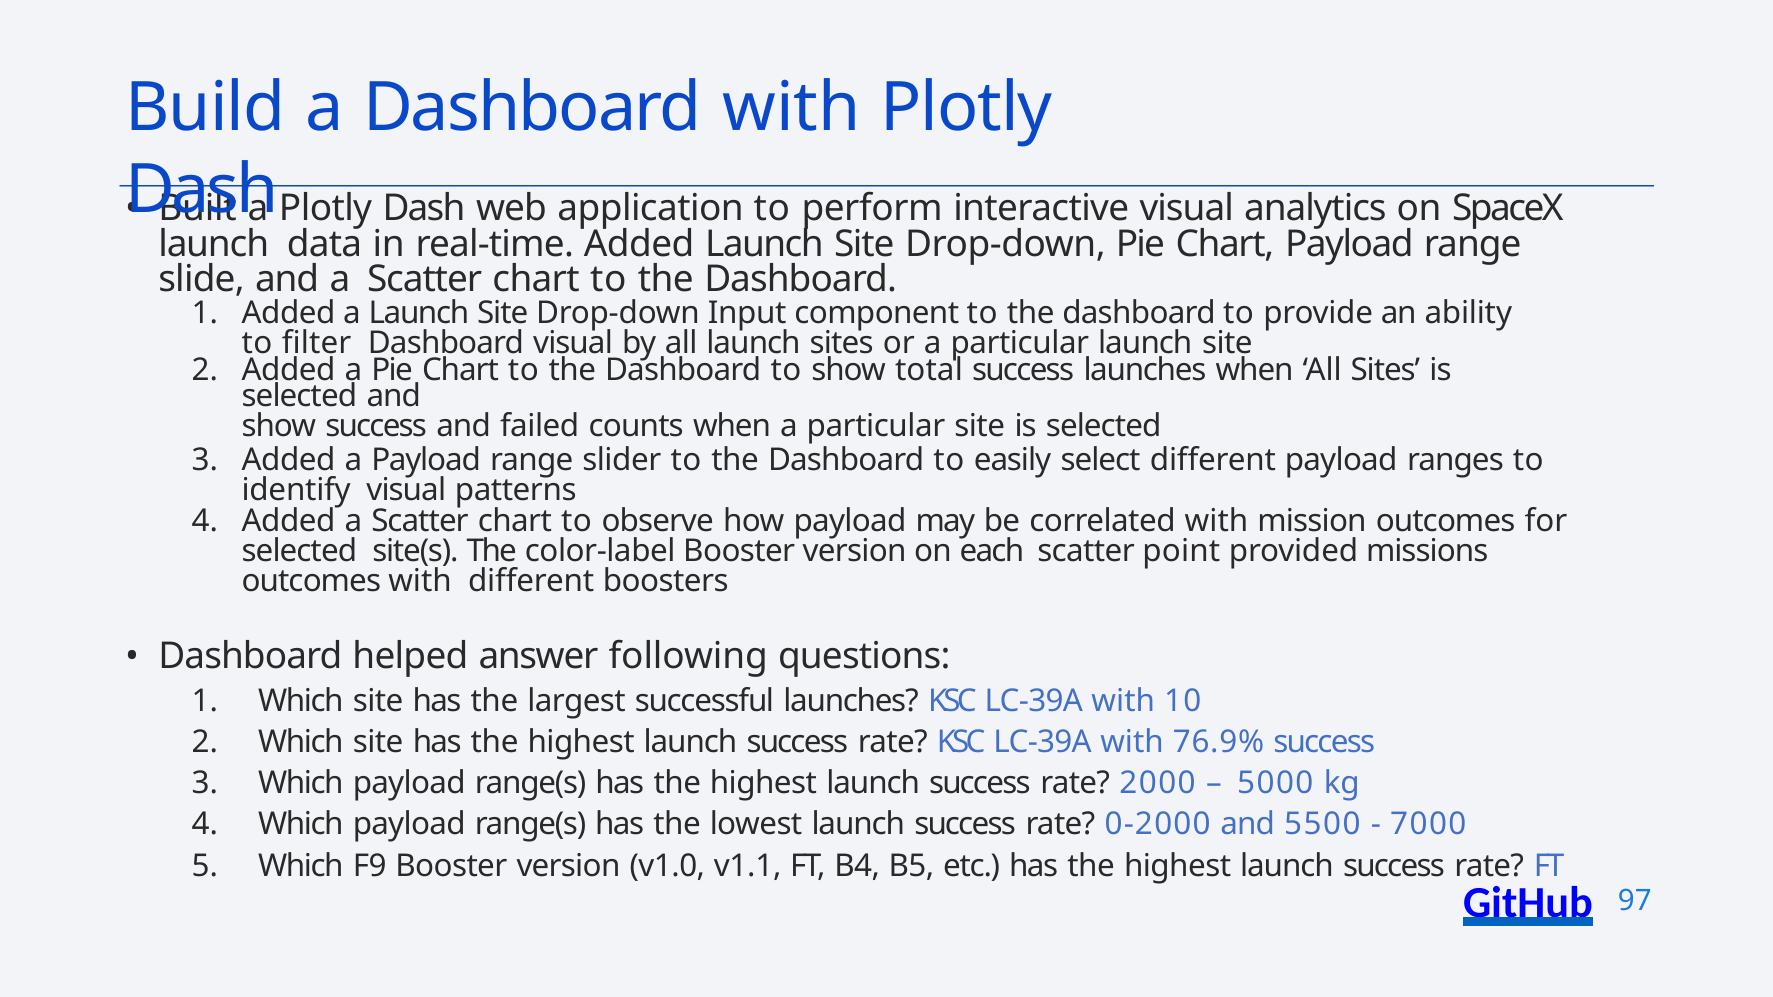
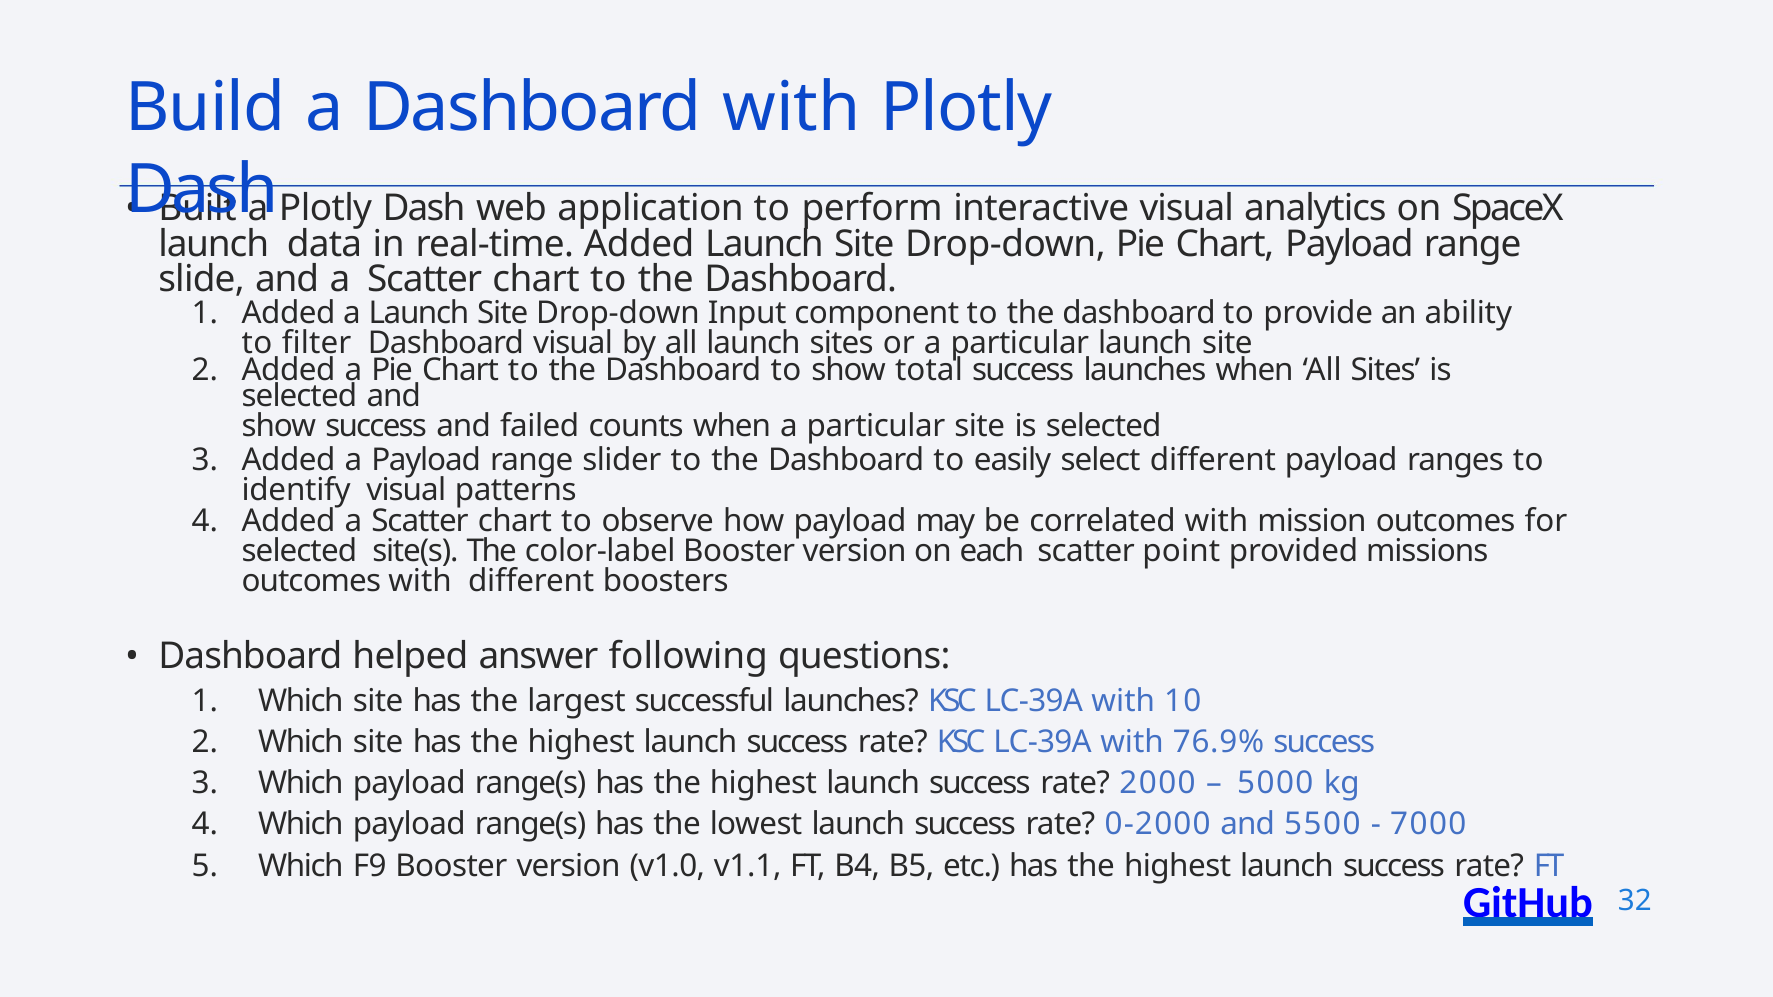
97: 97 -> 32 (1635, 901)
